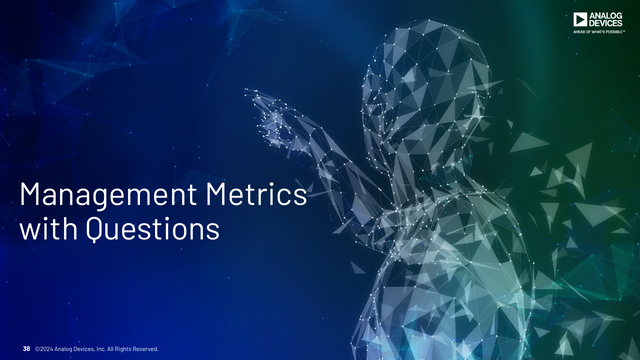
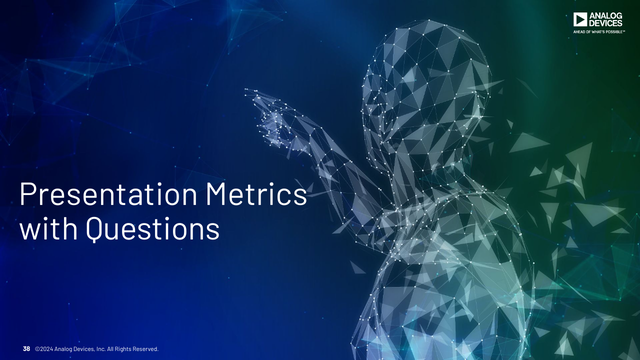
Management: Management -> Presentation (109, 195)
